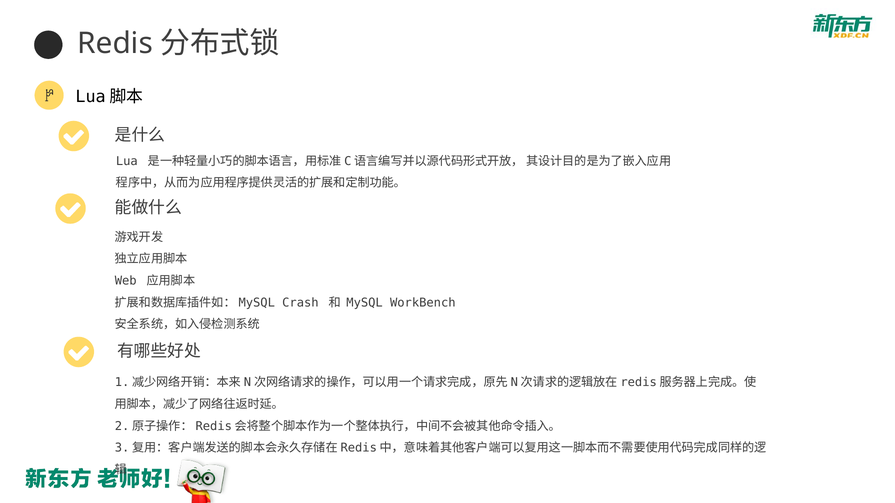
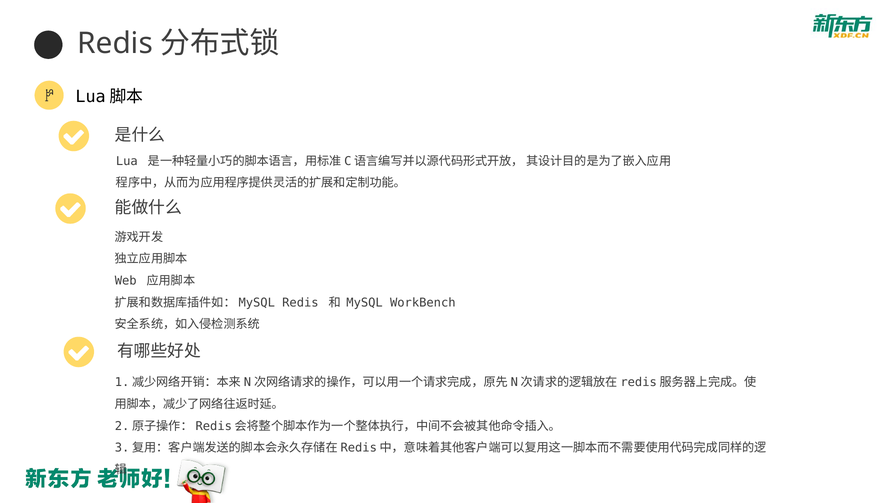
Crash: Crash -> Redis (300, 303)
